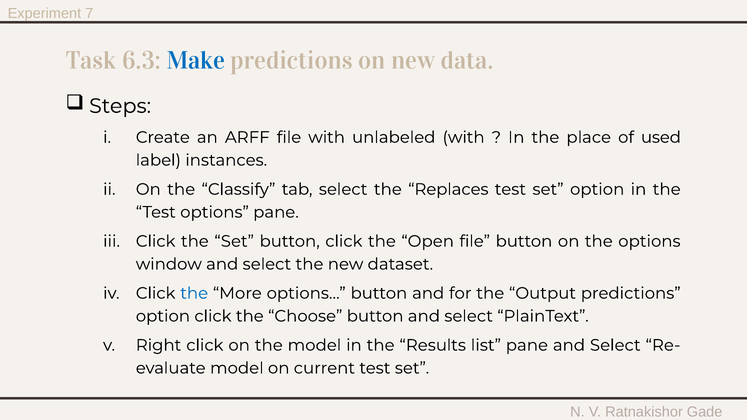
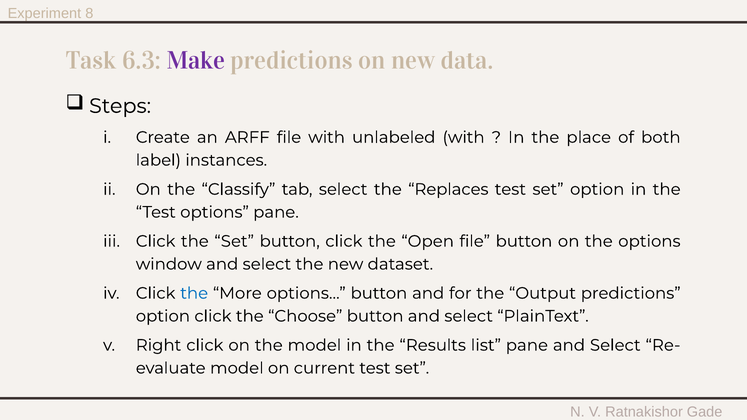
7: 7 -> 8 (89, 13)
Make colour: blue -> purple (196, 61)
used: used -> both (661, 137)
